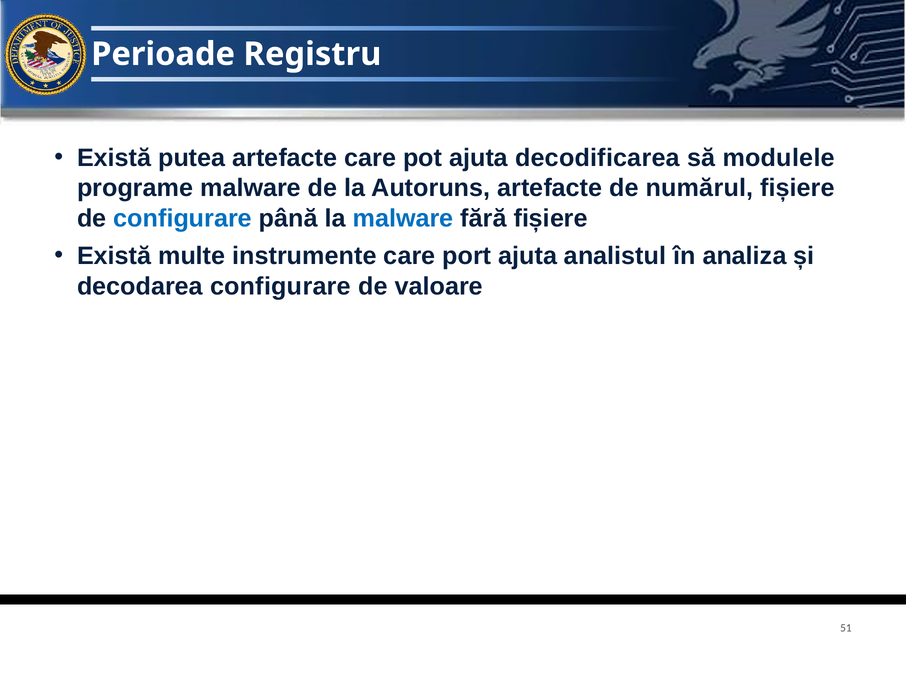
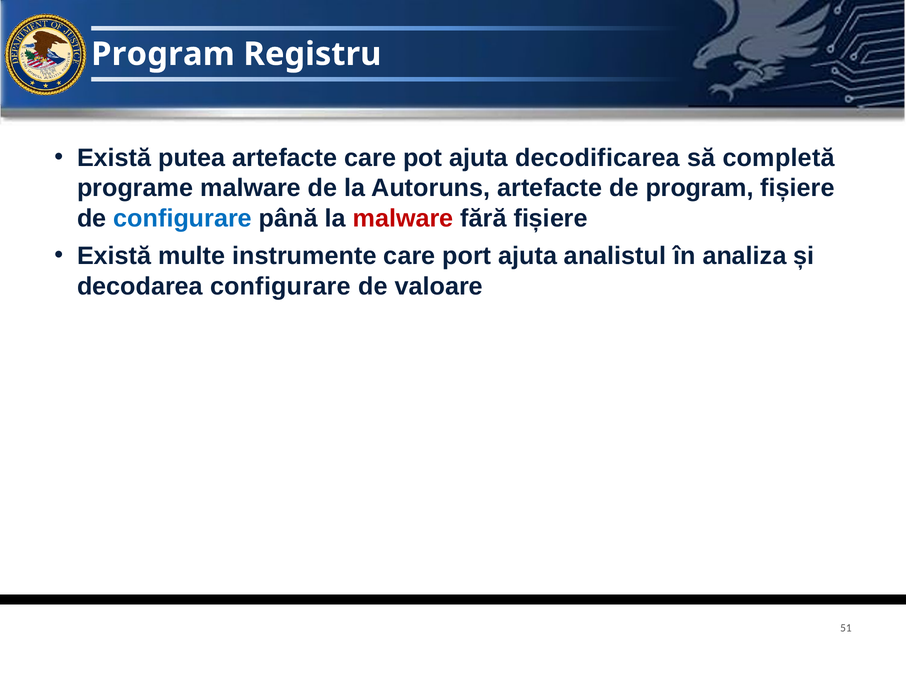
Perioade: Perioade -> Program (163, 54)
modulele: modulele -> completă (779, 158)
de numărul: numărul -> program (700, 188)
malware colour: blue -> red (403, 219)
